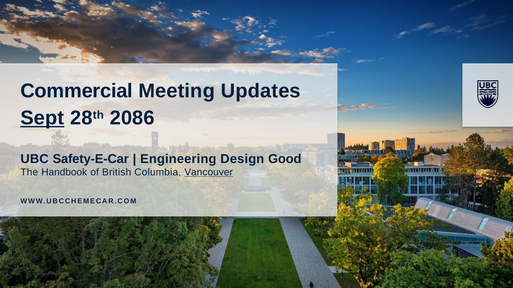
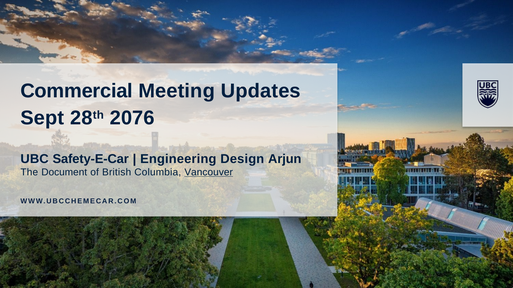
Sept underline: present -> none (42, 118)
2086: 2086 -> 2076 (132, 118)
Good: Good -> Arjun (285, 159)
Handbook: Handbook -> Document (64, 173)
